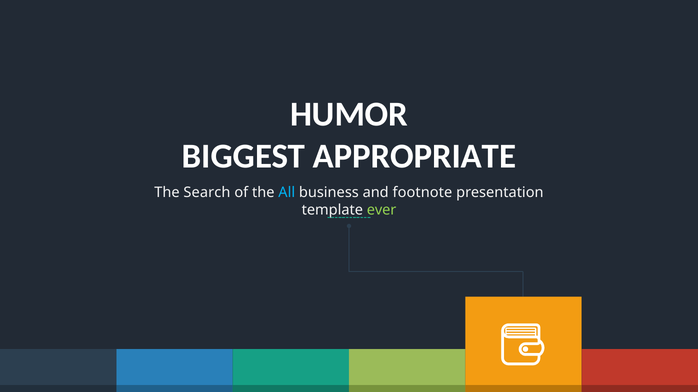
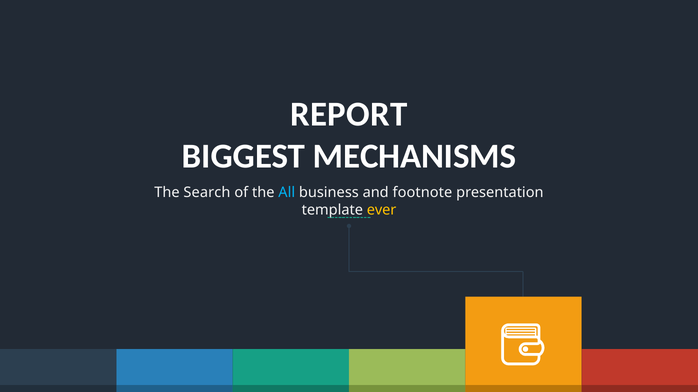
HUMOR: HUMOR -> REPORT (349, 114)
APPROPRIATE: APPROPRIATE -> MECHANISMS (415, 156)
ever colour: light green -> yellow (382, 210)
